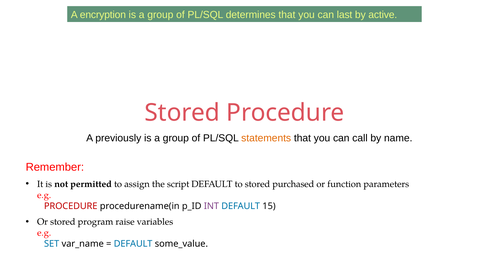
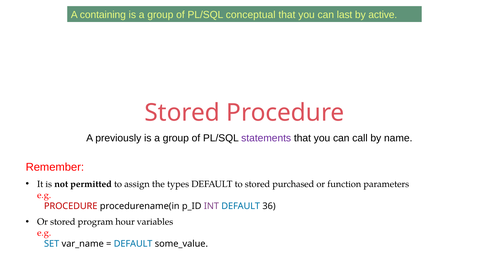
encryption: encryption -> containing (103, 15)
determines: determines -> conceptual (251, 15)
statements colour: orange -> purple (266, 138)
script: script -> types (178, 184)
15: 15 -> 36 (269, 206)
raise: raise -> hour (125, 222)
